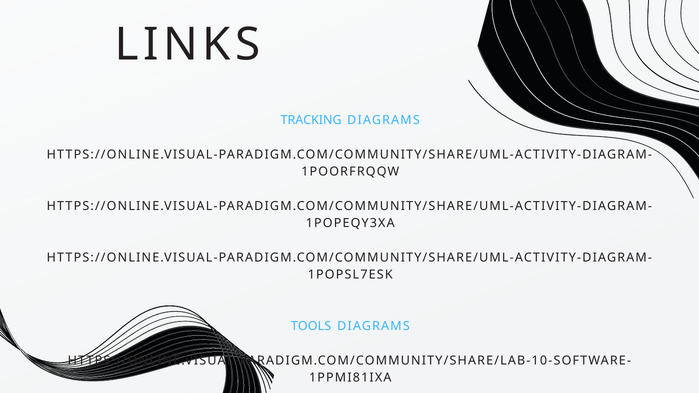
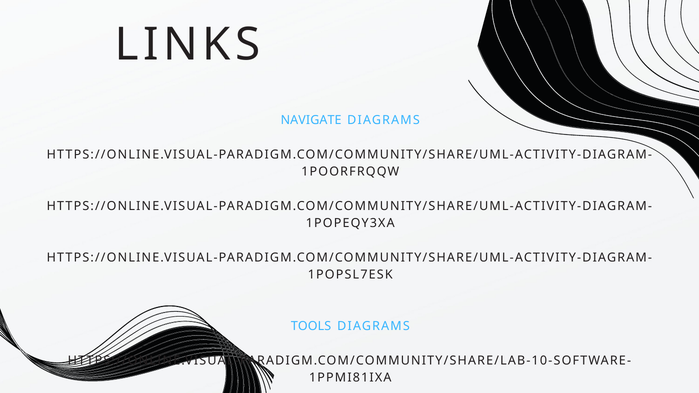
TRACKING: TRACKING -> NAVIGATE (311, 120)
